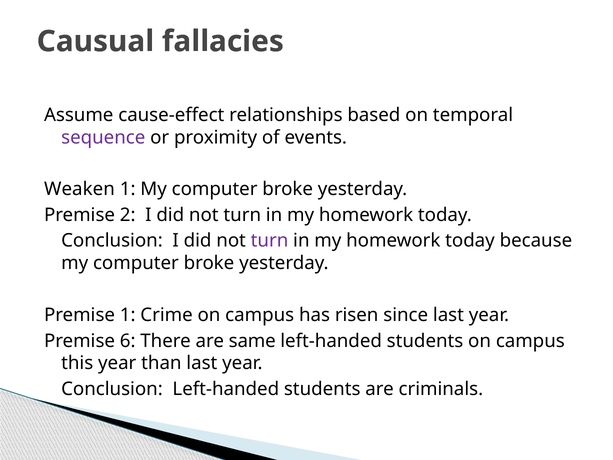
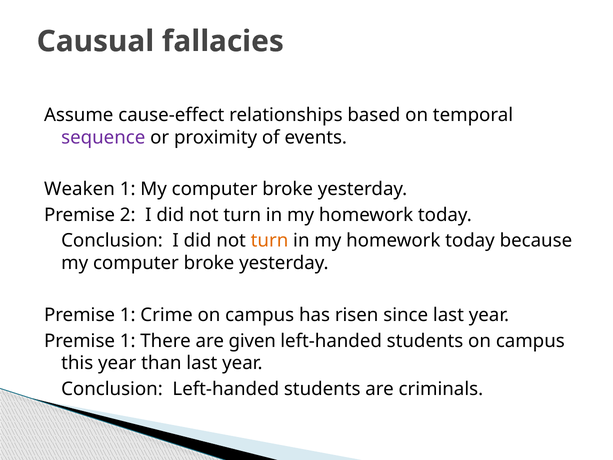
turn colour: purple -> orange (270, 241)
6: 6 -> 1 (128, 341)
same: same -> given (252, 341)
